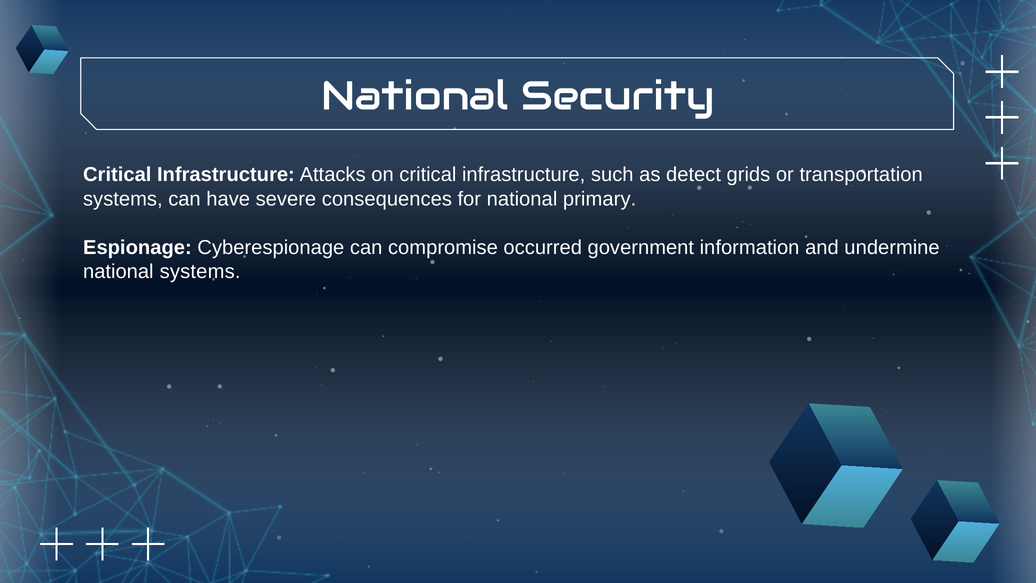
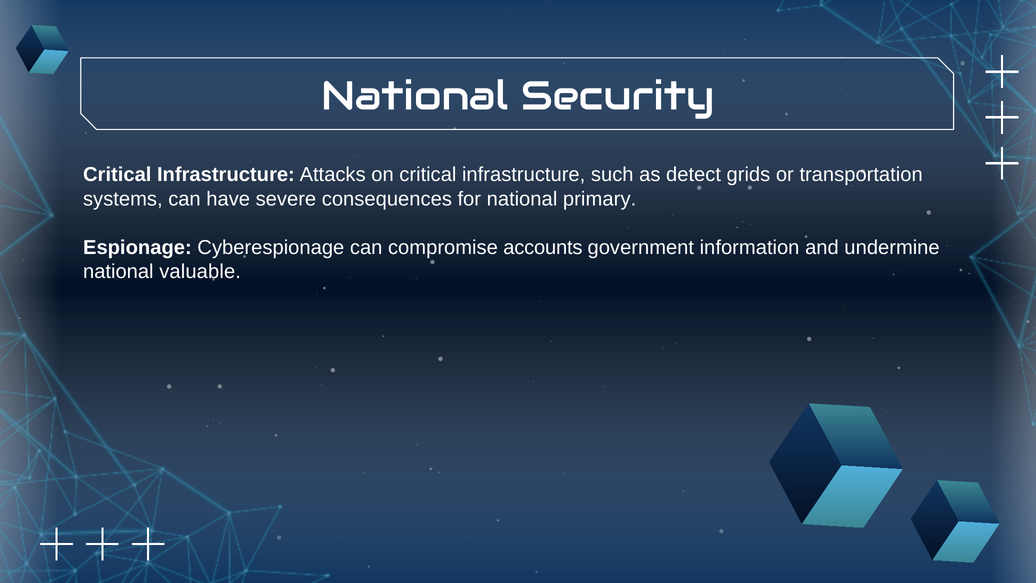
occurred: occurred -> accounts (543, 247)
national systems: systems -> valuable (200, 272)
